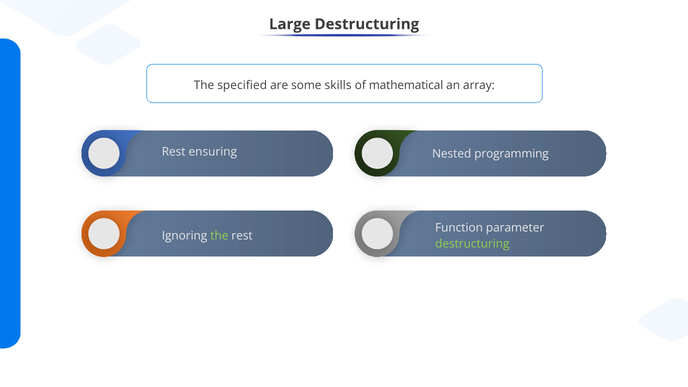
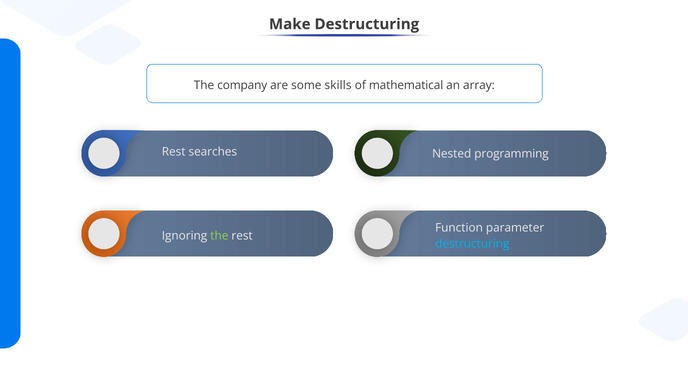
Large: Large -> Make (290, 24)
specified: specified -> company (242, 85)
ensuring: ensuring -> searches (213, 152)
destructuring colour: light green -> light blue (472, 244)
